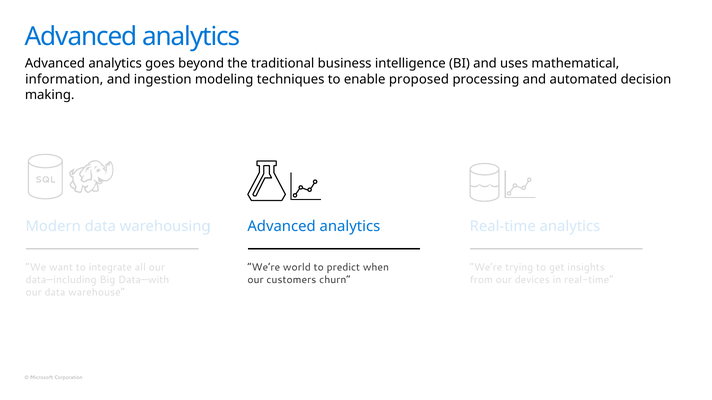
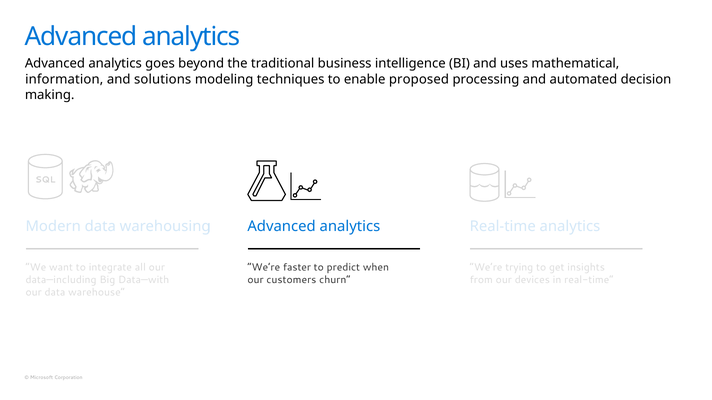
ingestion: ingestion -> solutions (163, 79)
world: world -> faster (297, 268)
